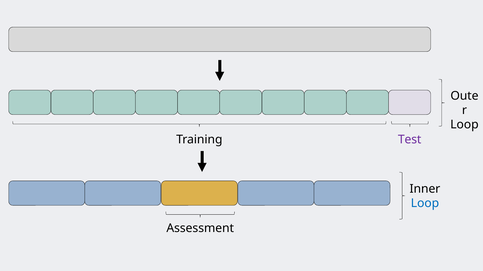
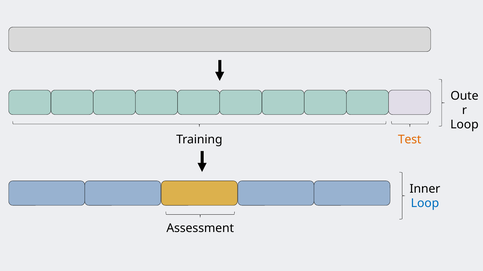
Test colour: purple -> orange (410, 140)
